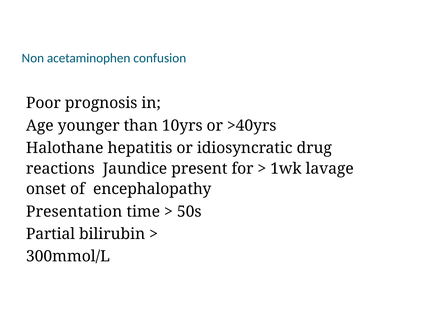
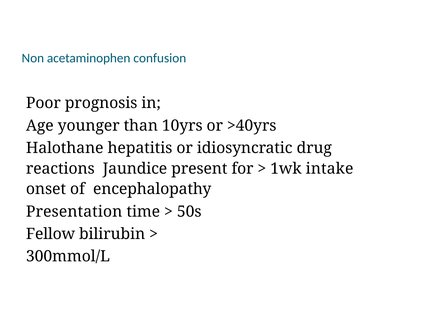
lavage: lavage -> intake (330, 169)
Partial: Partial -> Fellow (51, 235)
